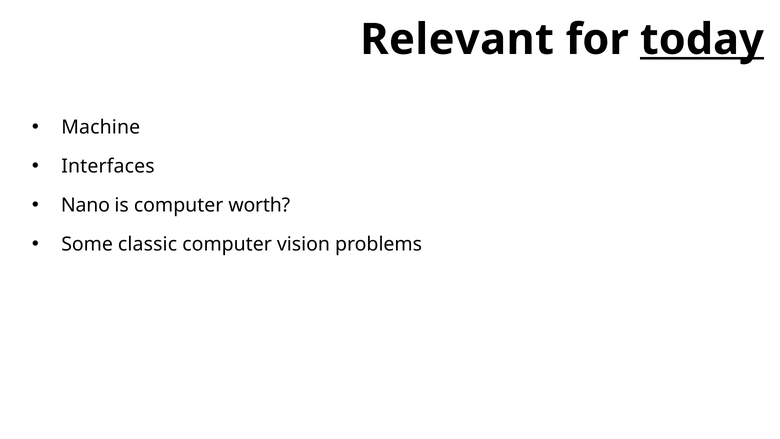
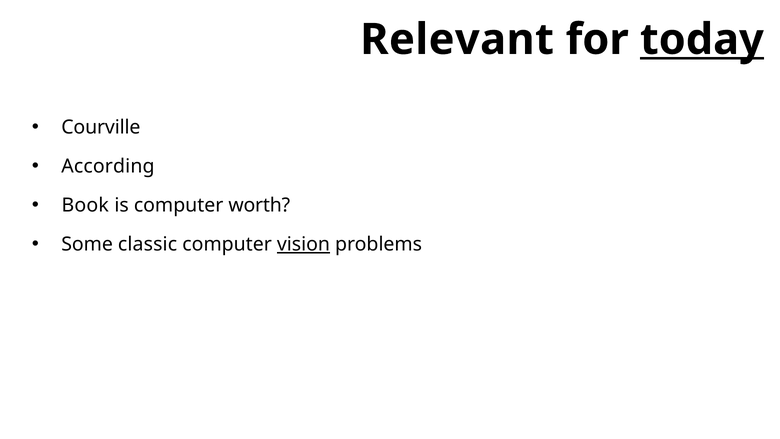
Machine: Machine -> Courville (101, 127)
Interfaces: Interfaces -> According (108, 166)
Nano: Nano -> Book (85, 205)
vision underline: none -> present (303, 244)
